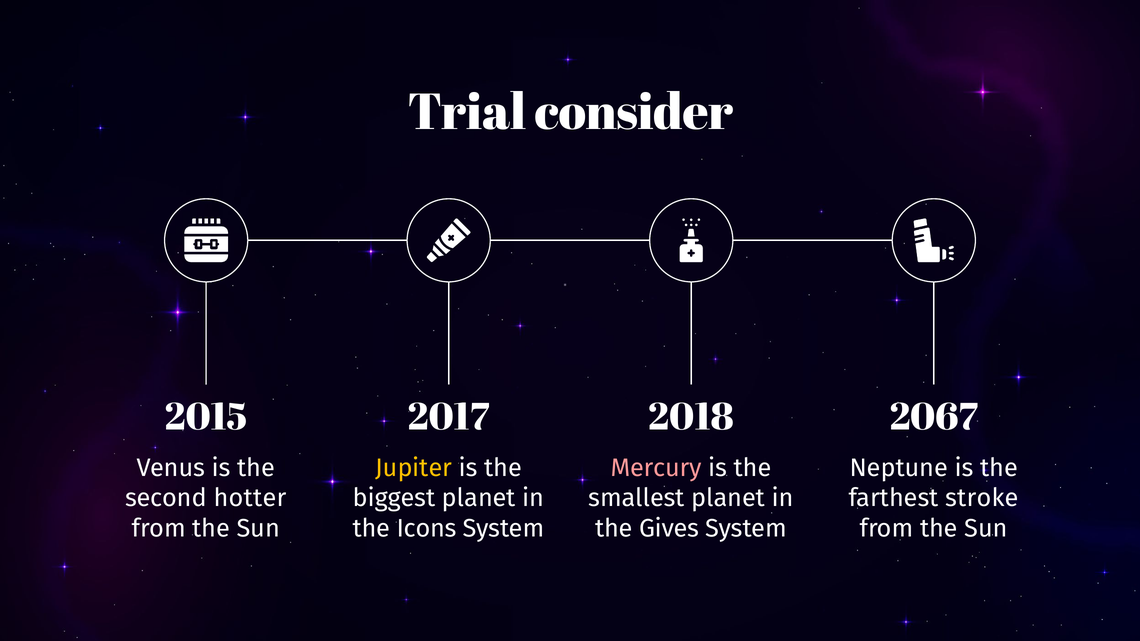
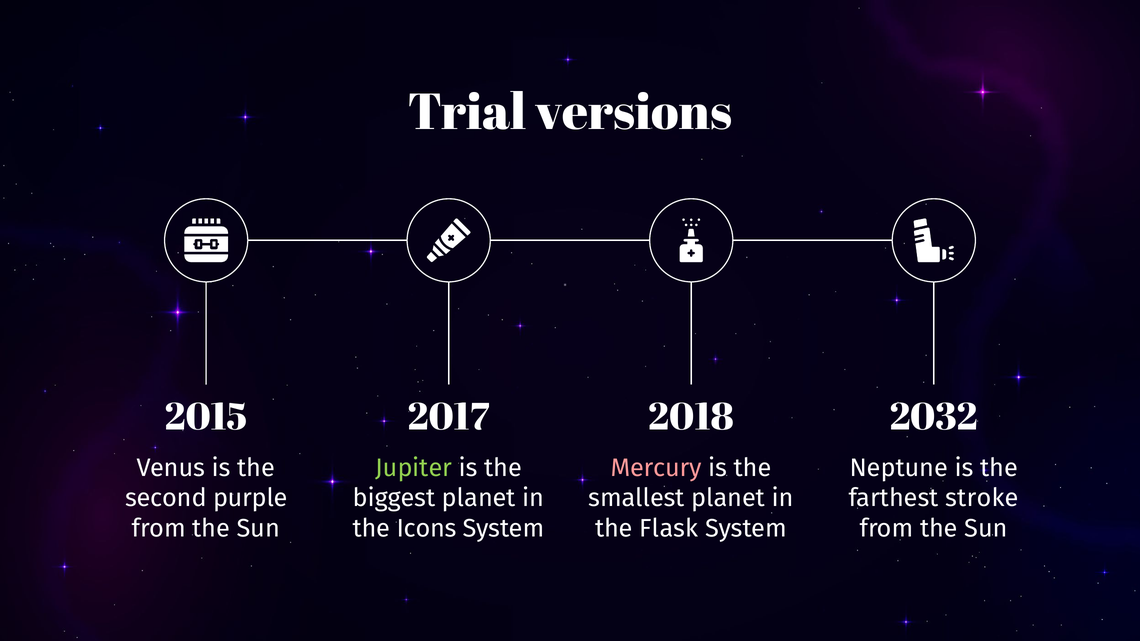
consider: consider -> versions (634, 113)
2067: 2067 -> 2032 (934, 417)
Jupiter colour: yellow -> light green (414, 468)
hotter: hotter -> purple (250, 498)
Gives: Gives -> Flask (669, 529)
